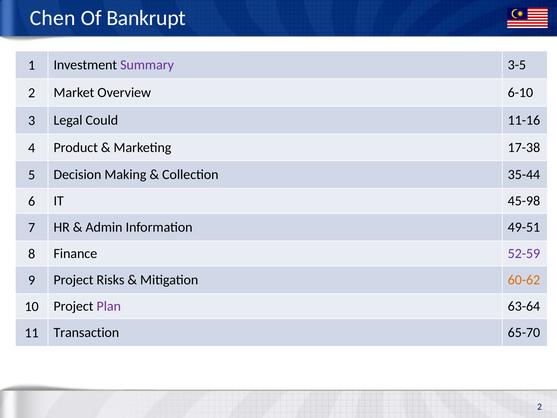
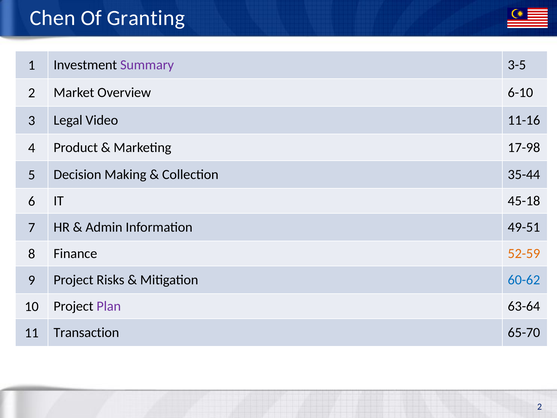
Bankrupt: Bankrupt -> Granting (146, 18)
Could: Could -> Video (102, 120)
17-38: 17-38 -> 17-98 (524, 147)
45-98: 45-98 -> 45-18 (524, 201)
52-59 colour: purple -> orange (524, 254)
60-62 colour: orange -> blue (524, 280)
